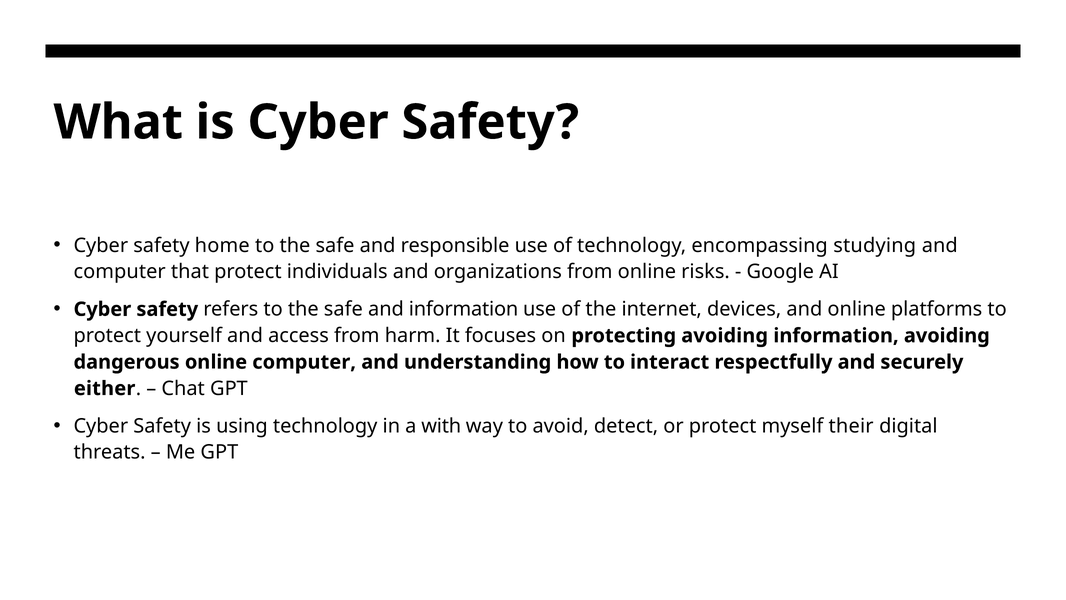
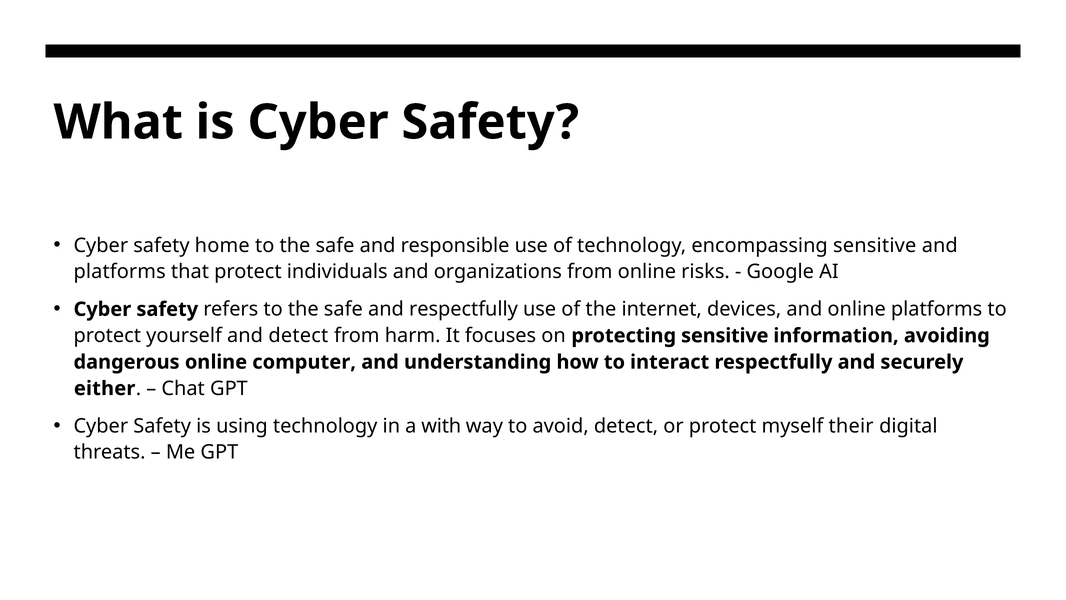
encompassing studying: studying -> sensitive (875, 245)
computer: computer -> platforms (120, 272)
and information: information -> respectfully (463, 309)
and access: access -> detect (298, 335)
protecting avoiding: avoiding -> sensitive (725, 335)
